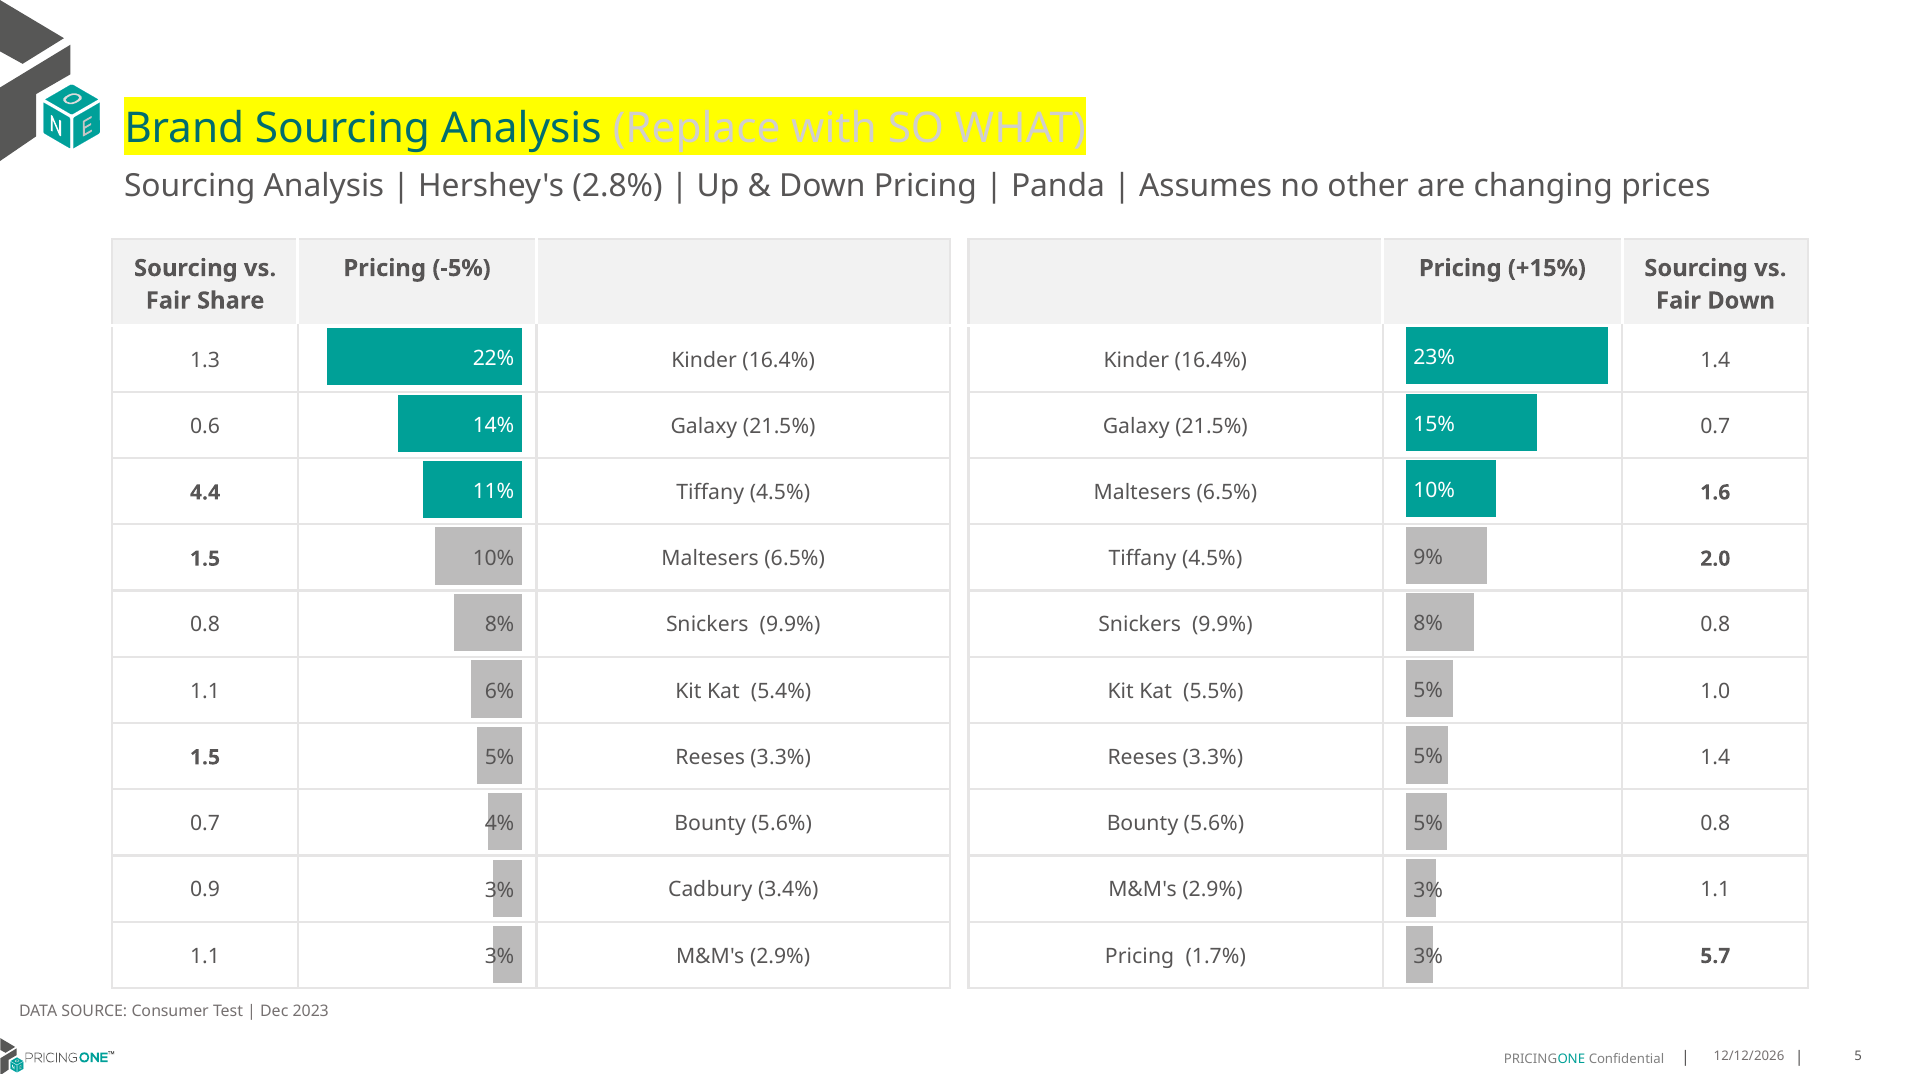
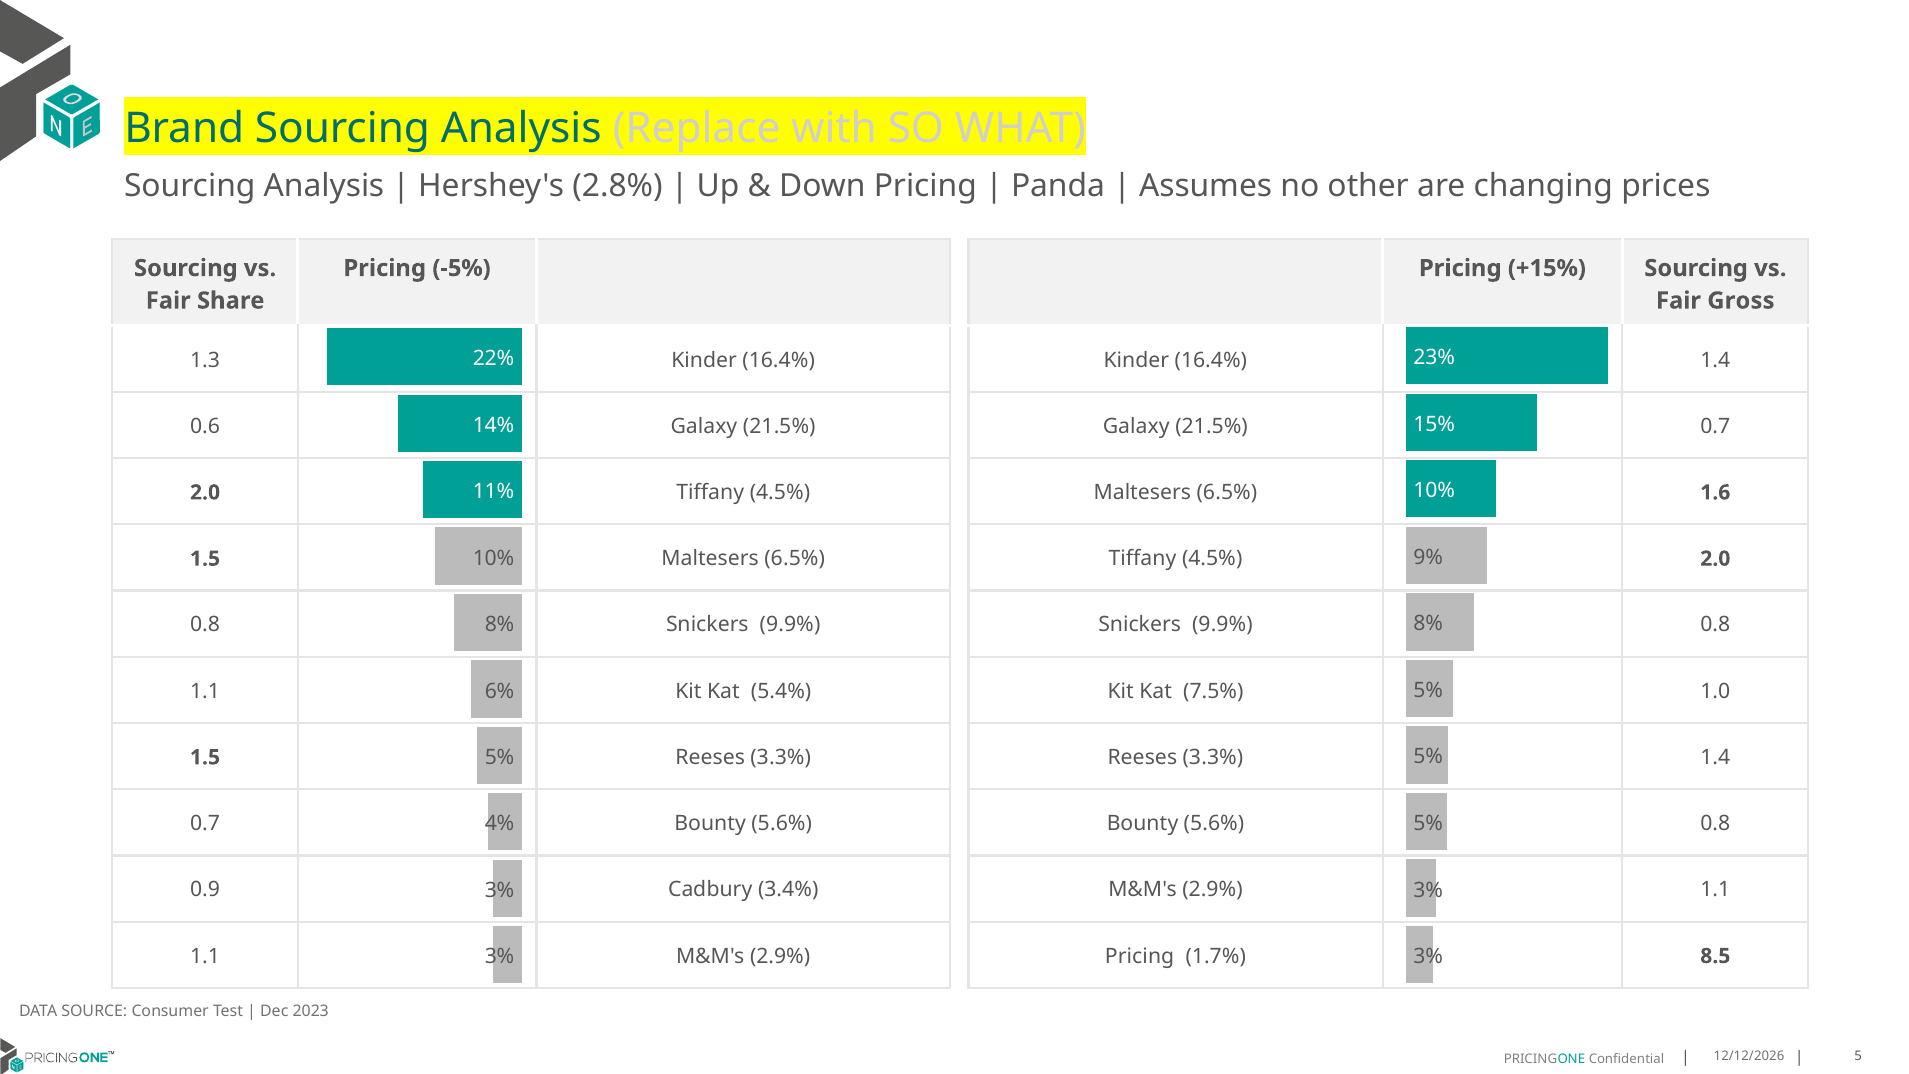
Fair Down: Down -> Gross (1741, 301)
4.4: 4.4 -> 2.0 (205, 492)
5.5%: 5.5% -> 7.5% (1213, 691)
5.7: 5.7 -> 8.5 (1715, 956)
